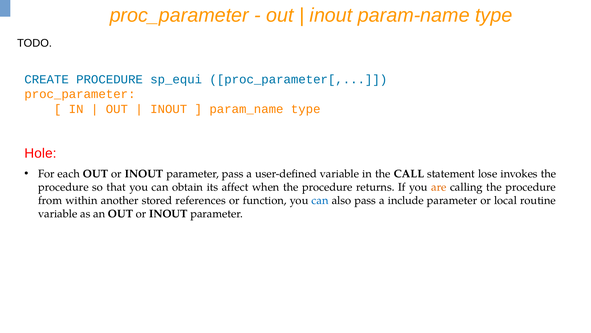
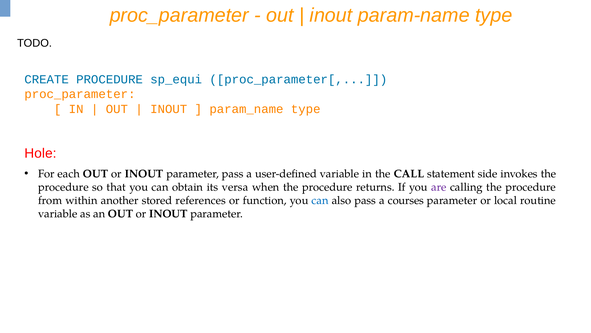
lose: lose -> side (488, 174)
affect: affect -> versa (235, 187)
are colour: orange -> purple (439, 187)
include: include -> courses (406, 200)
